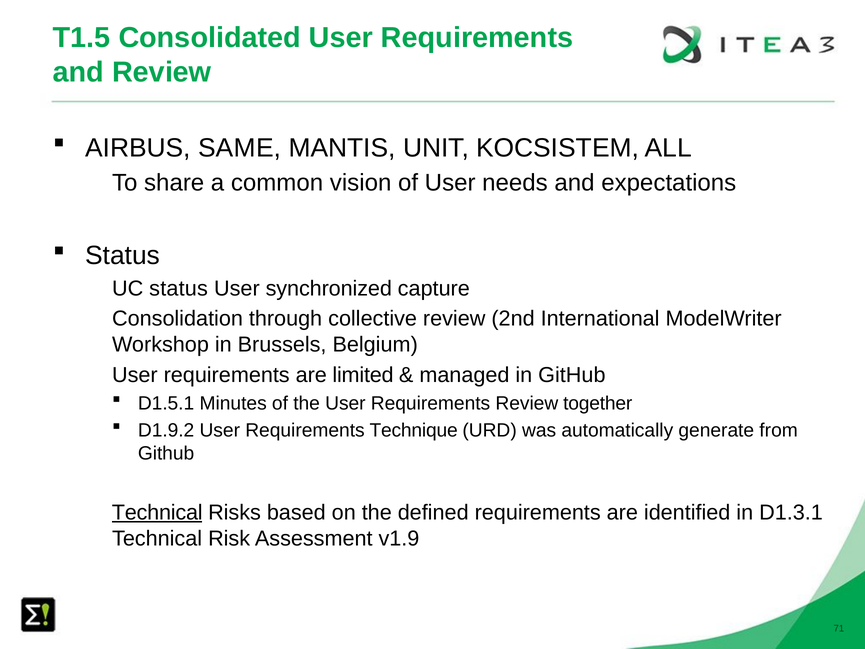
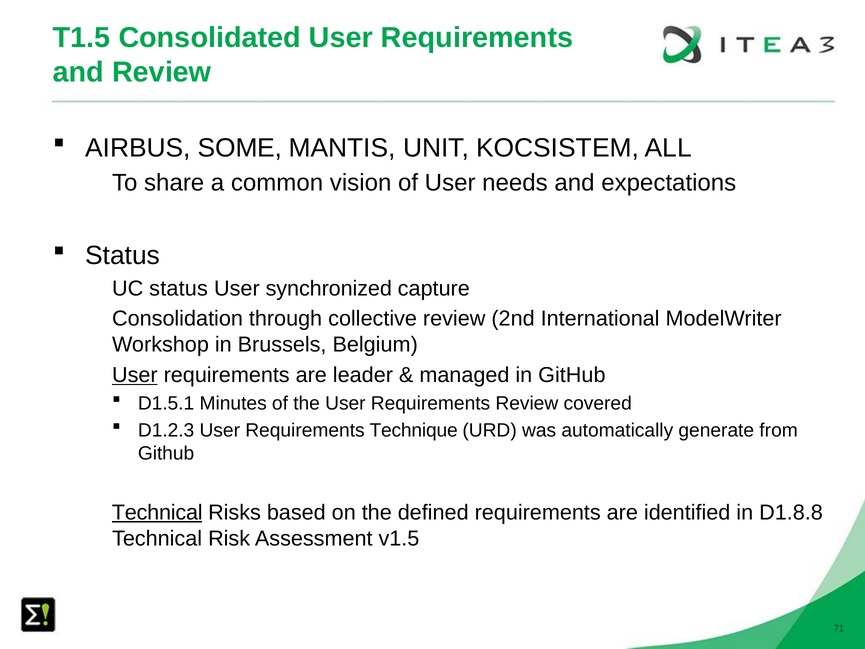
SAME: SAME -> SOME (240, 148)
User underline: none -> present (135, 375)
limited: limited -> leader (363, 375)
together: together -> covered (598, 403)
D1.9.2: D1.9.2 -> D1.2.3 (166, 430)
D1.3.1: D1.3.1 -> D1.8.8 (791, 512)
v1.9: v1.9 -> v1.5 (399, 538)
